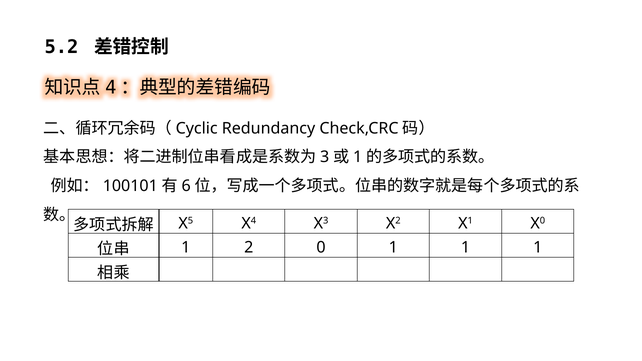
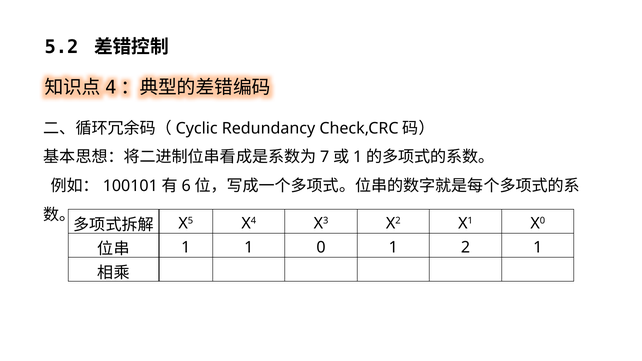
3: 3 -> 7 (325, 157)
1 2: 2 -> 1 (249, 248)
0 1 1: 1 -> 2 (466, 248)
